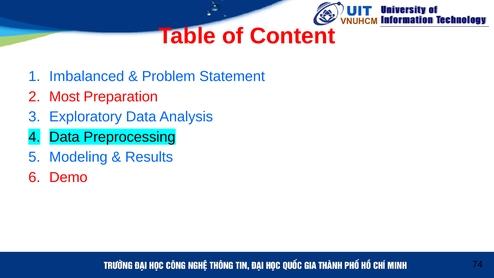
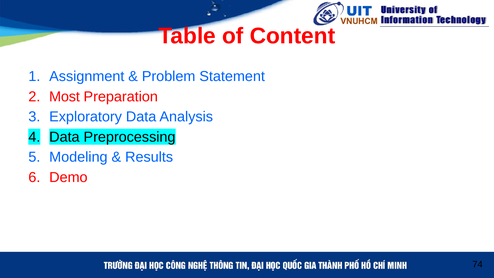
Imbalanced: Imbalanced -> Assignment (87, 76)
